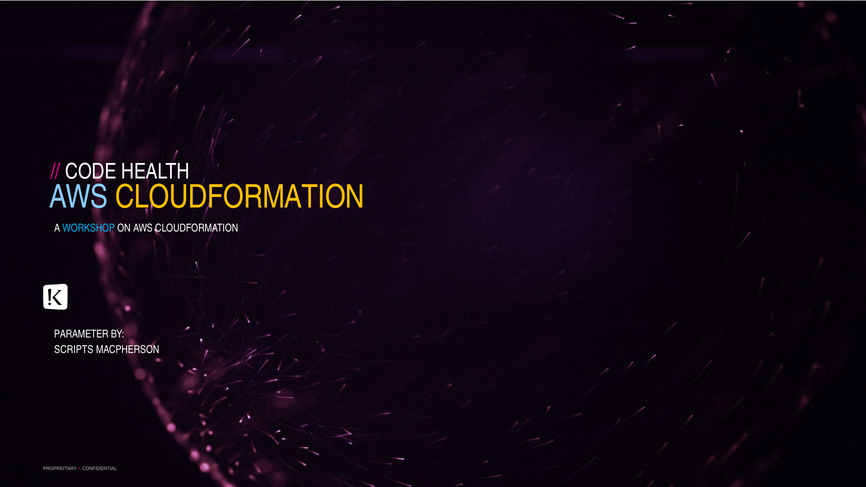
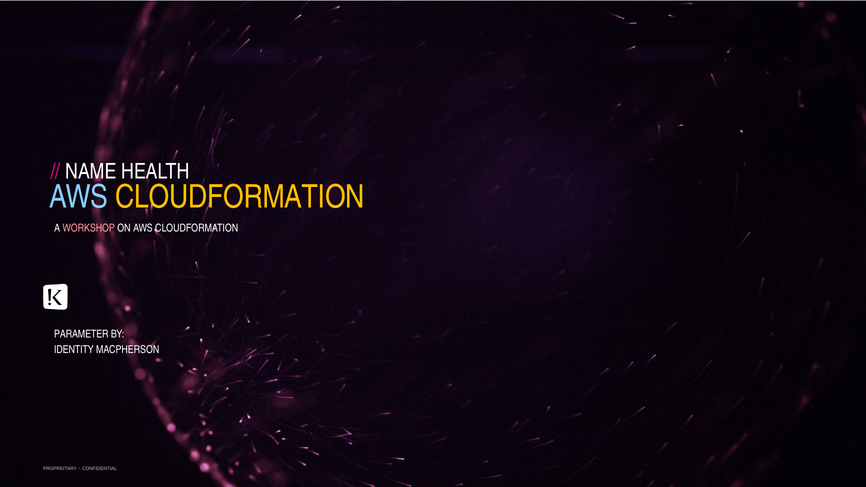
CODE: CODE -> NAME (91, 172)
WORKSHOP colour: light blue -> pink (89, 228)
SCRIPTS: SCRIPTS -> IDENTITY (74, 350)
